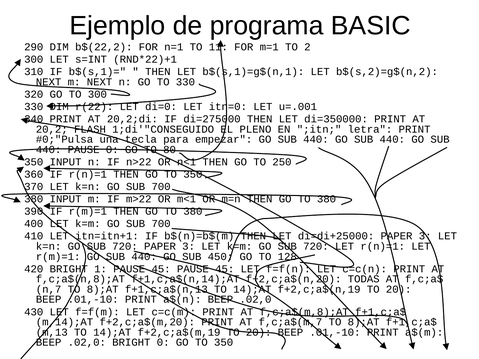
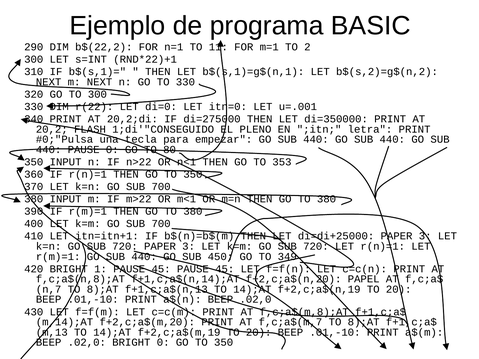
250: 250 -> 353 (282, 162)
128: 128 -> 349 (287, 257)
TODAS: TODAS -> PAPEL (364, 279)
